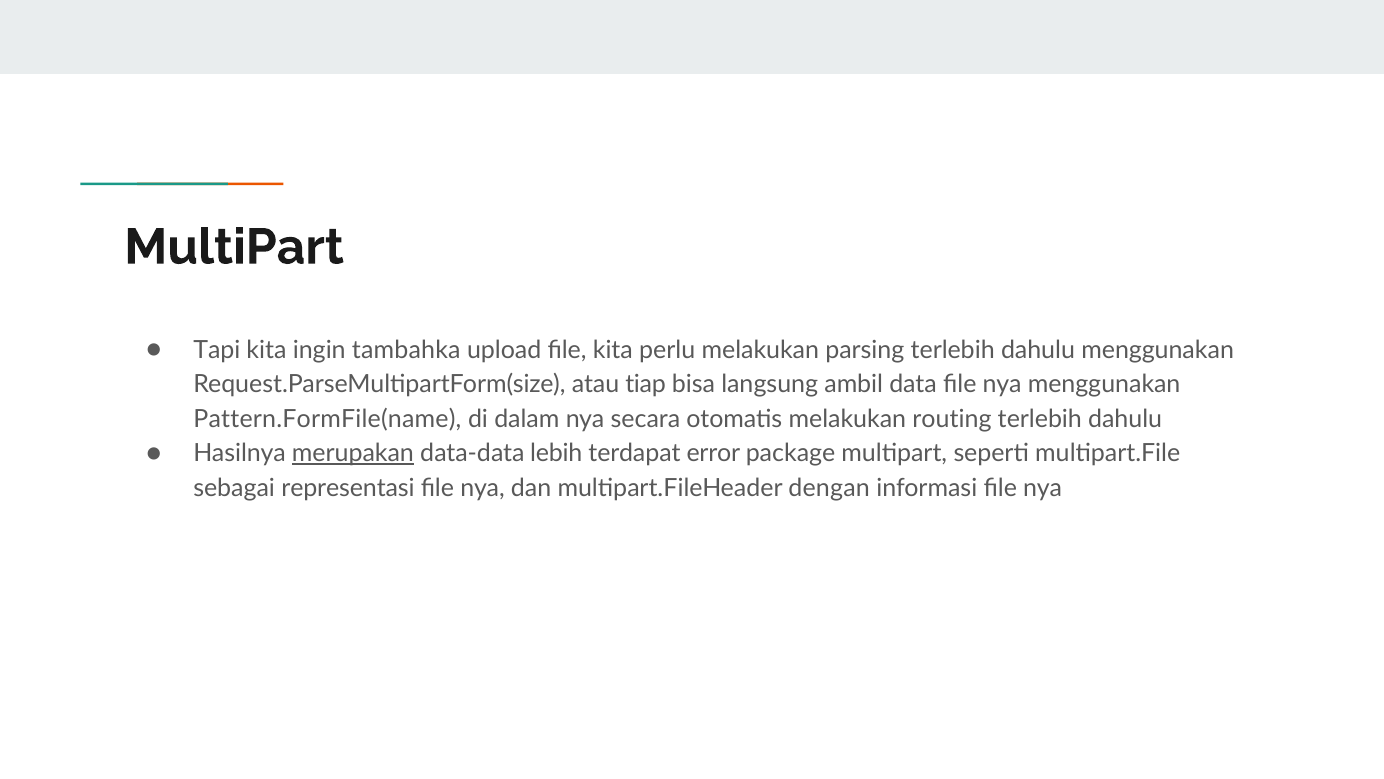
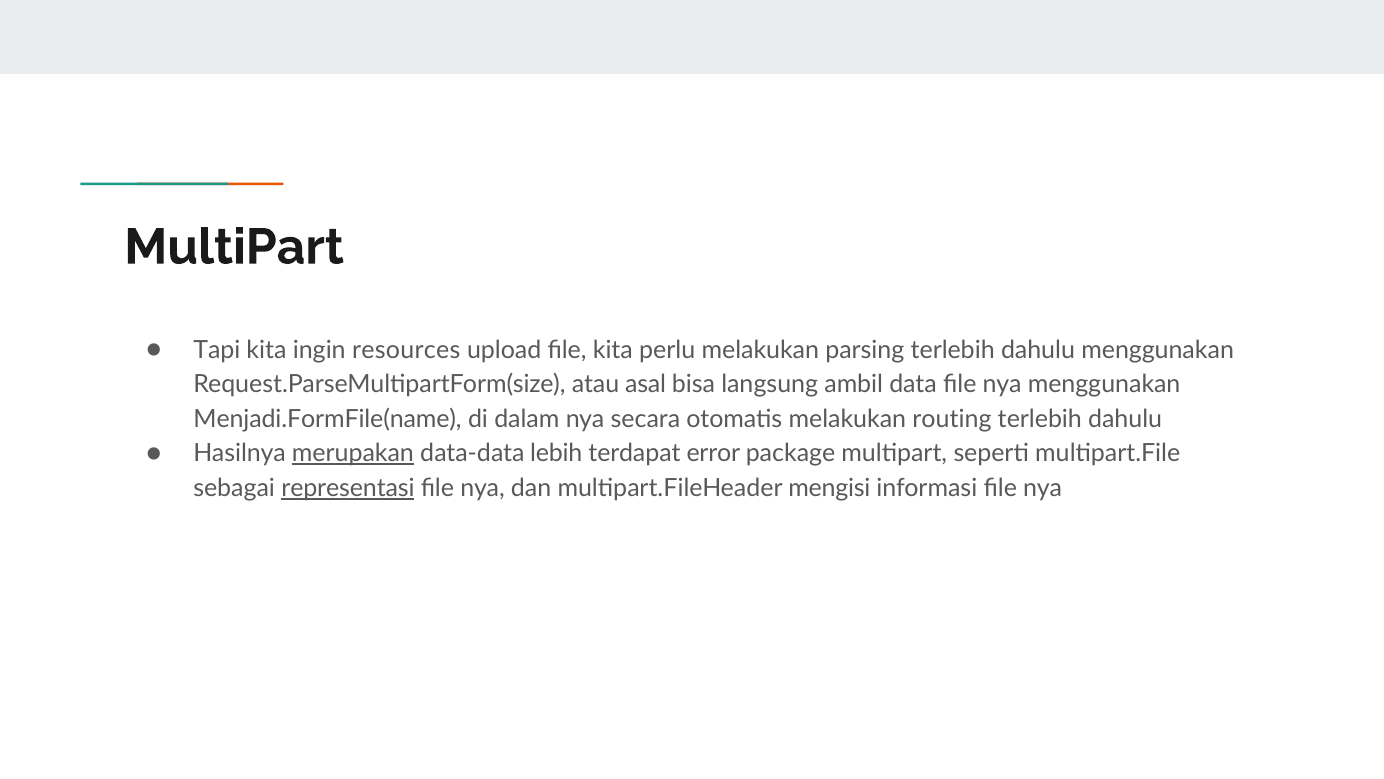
tambahka: tambahka -> resources (406, 350)
tiap: tiap -> asal (646, 384)
Pattern.FormFile(name: Pattern.FormFile(name -> Menjadi.FormFile(name (328, 419)
representasi underline: none -> present (348, 488)
dengan: dengan -> mengisi (829, 488)
